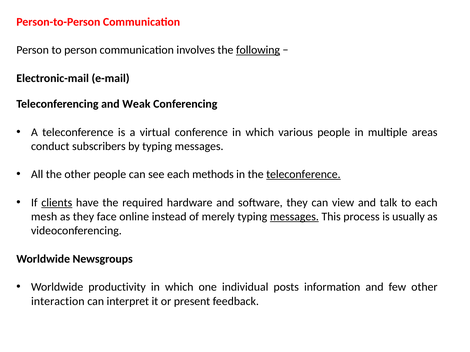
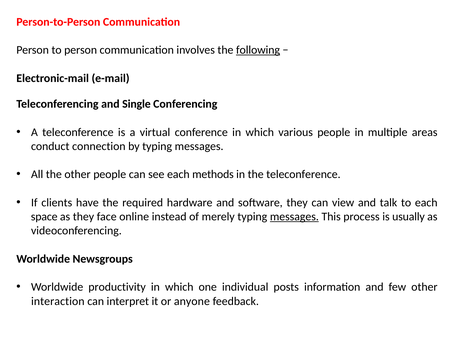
Weak: Weak -> Single (136, 104)
subscribers: subscribers -> connection (99, 146)
teleconference underline: present -> none (303, 175)
clients underline: present -> none (57, 203)
mesh: mesh -> space (44, 217)
present: present -> anyone (192, 302)
